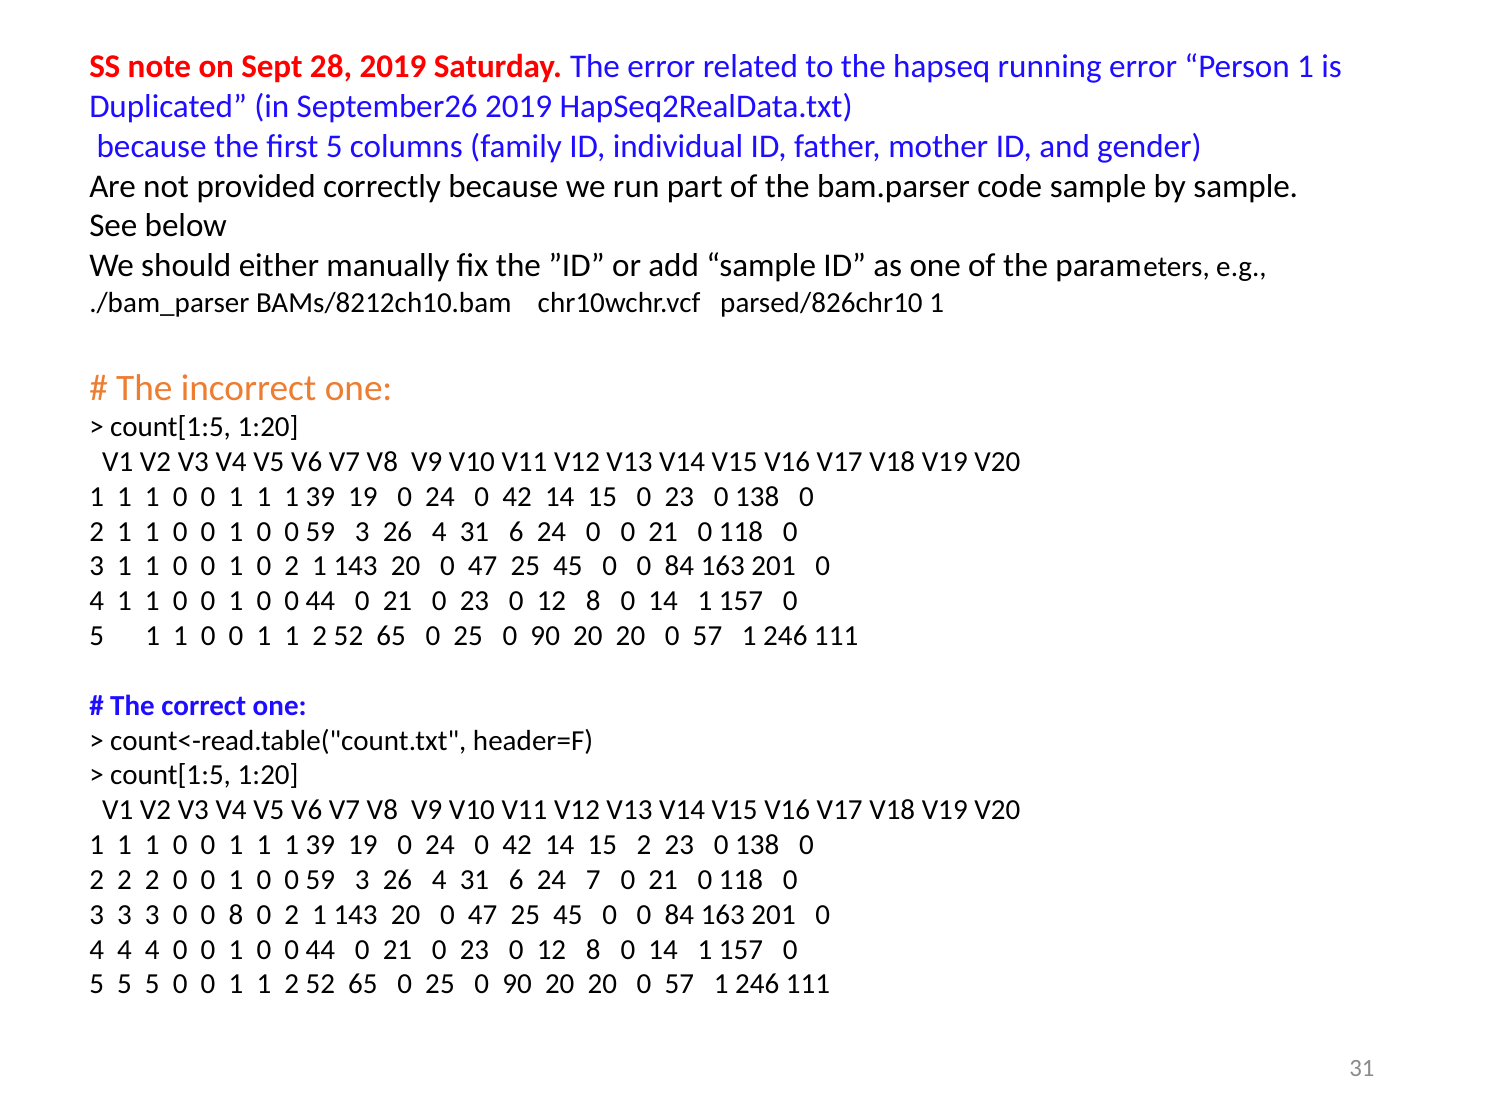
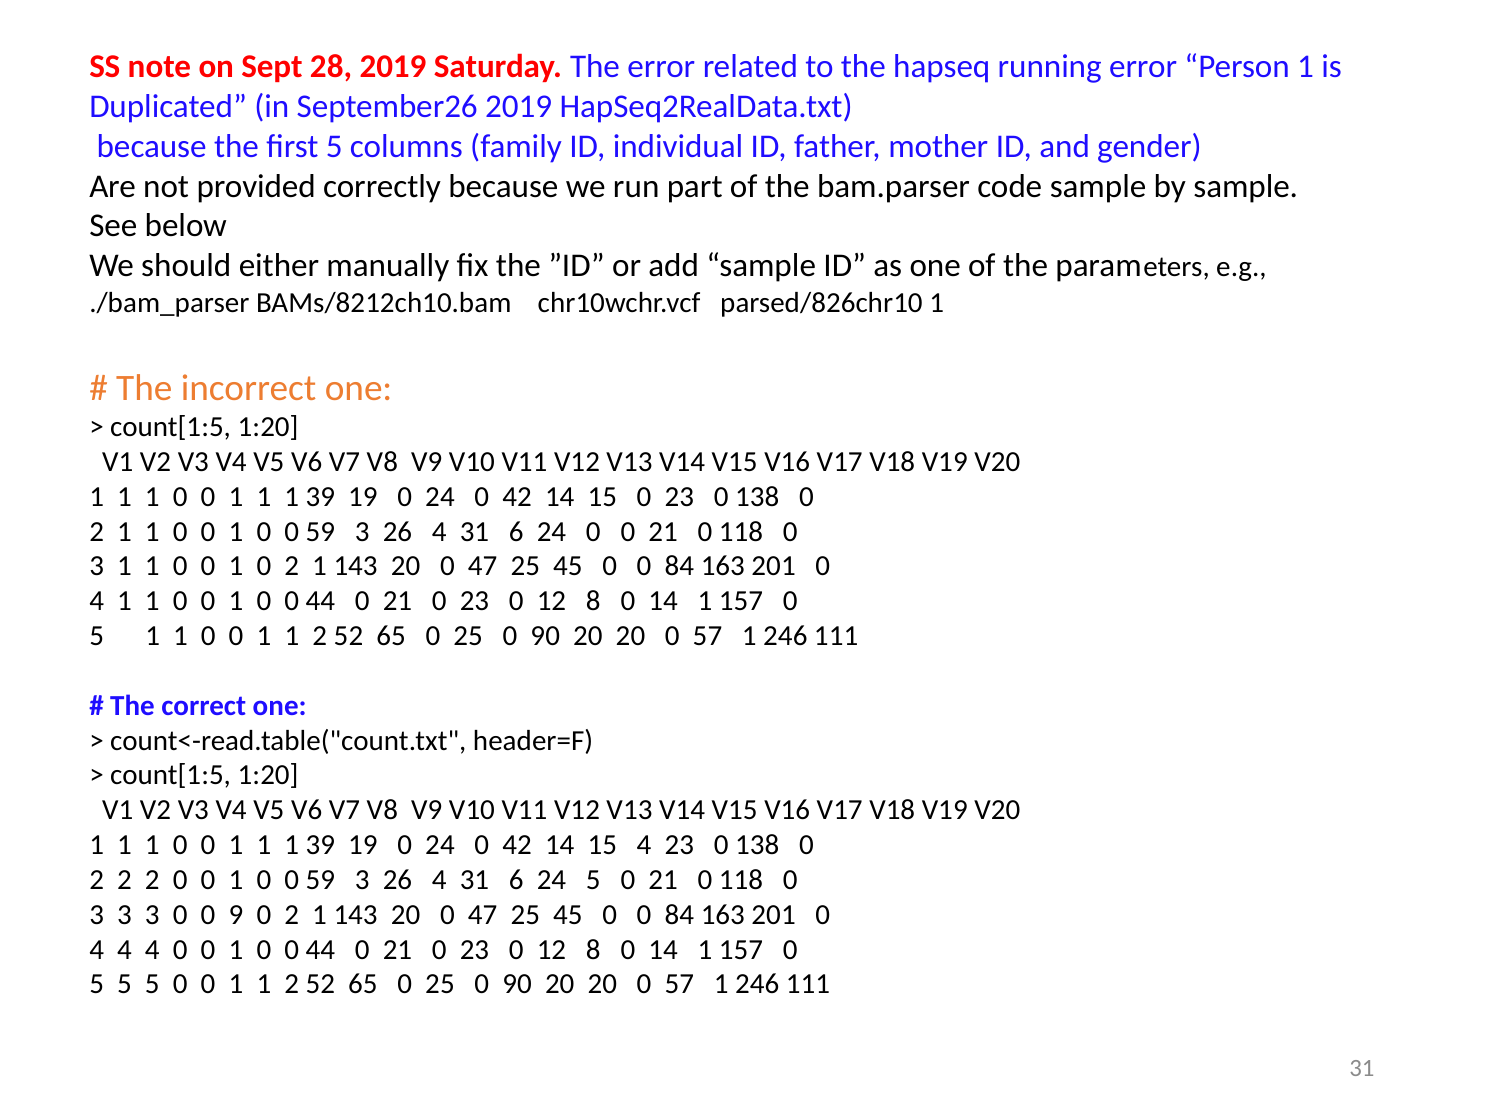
15 2: 2 -> 4 (644, 845)
24 7: 7 -> 5 (593, 880)
0 8: 8 -> 9 (236, 915)
